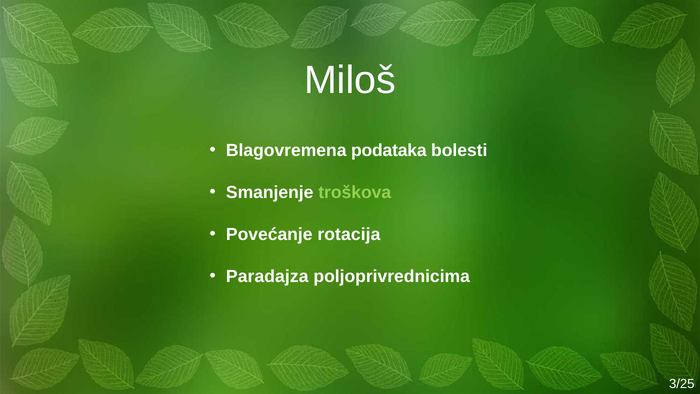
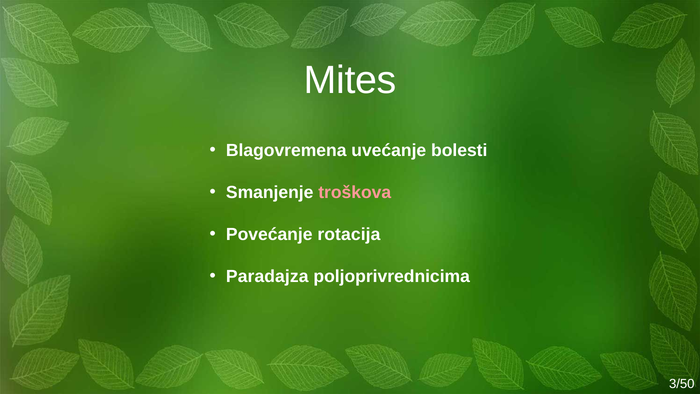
Miloš: Miloš -> Mites (350, 80)
podataka: podataka -> uvećanje (389, 150)
troškova colour: light green -> pink (355, 192)
3/25: 3/25 -> 3/50 (682, 384)
